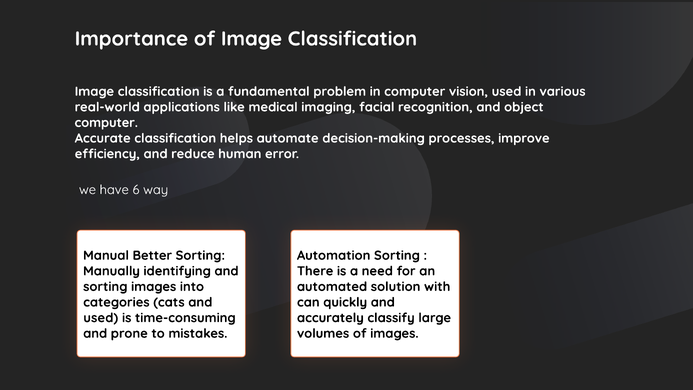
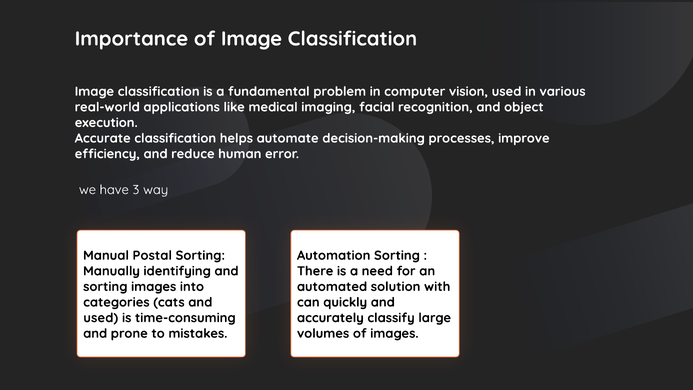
computer: computer -> execution (106, 123)
6: 6 -> 3 (136, 190)
Better: Better -> Postal (152, 255)
